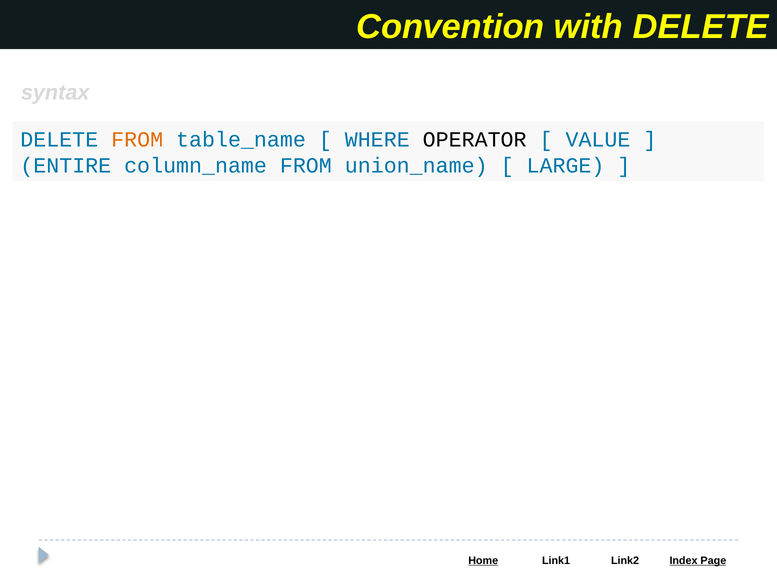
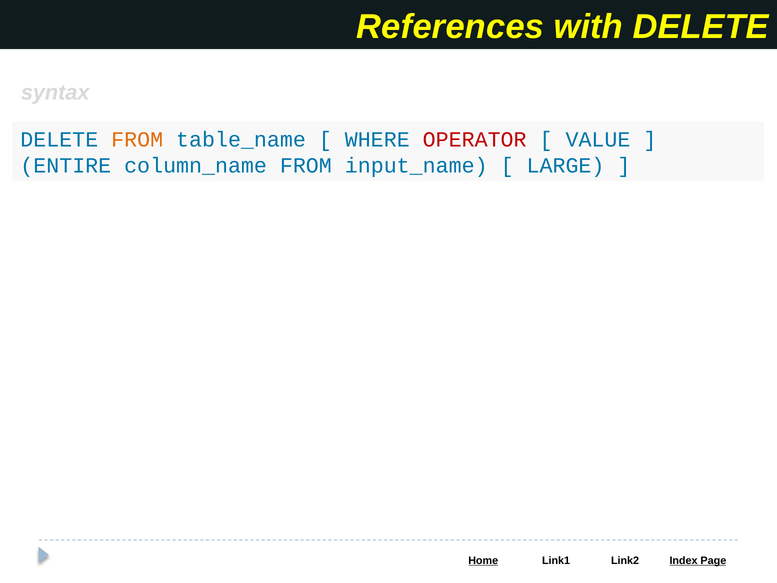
Convention: Convention -> References (450, 27)
OPERATOR colour: black -> red (475, 140)
union_name: union_name -> input_name (416, 166)
